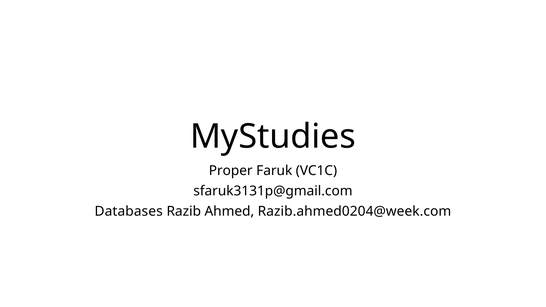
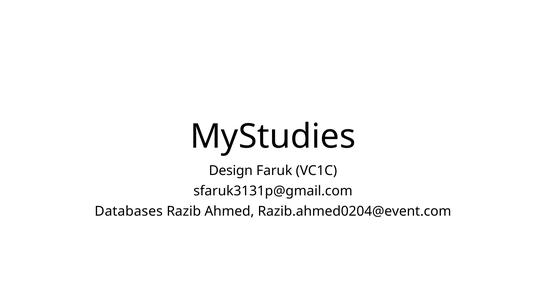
Proper: Proper -> Design (231, 171)
Razib.ahmed0204@week.com: Razib.ahmed0204@week.com -> Razib.ahmed0204@event.com (355, 212)
